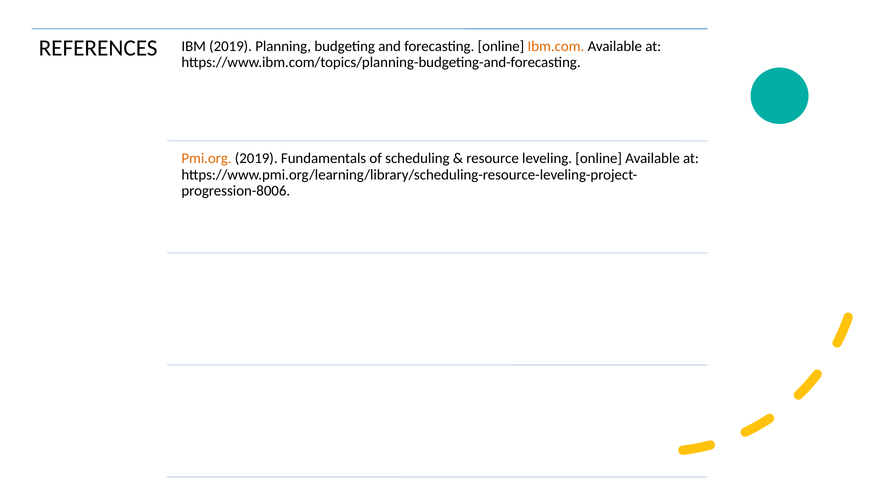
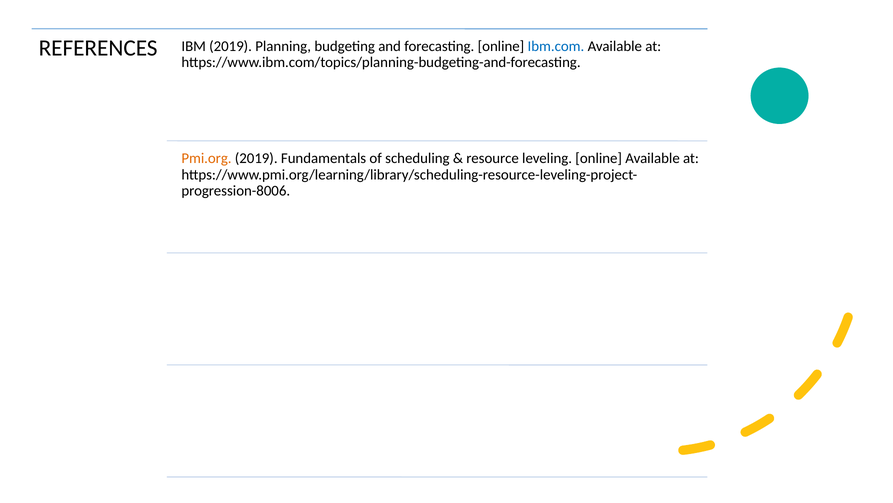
Ibm.com colour: orange -> blue (556, 46)
